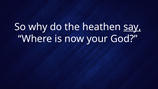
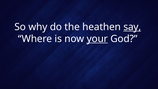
your underline: none -> present (97, 39)
